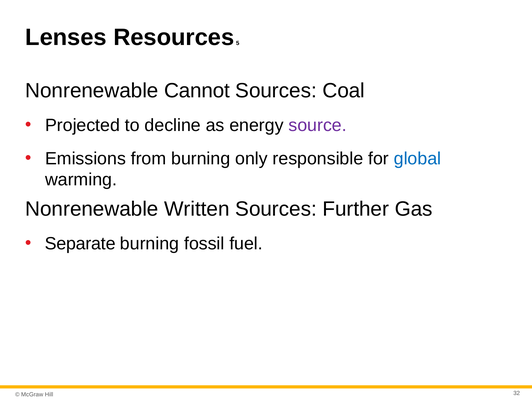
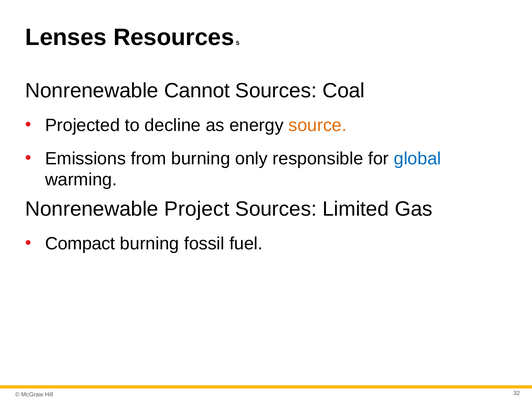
source colour: purple -> orange (318, 125)
Written: Written -> Project (197, 209)
Further: Further -> Limited (356, 209)
Separate: Separate -> Compact (80, 244)
